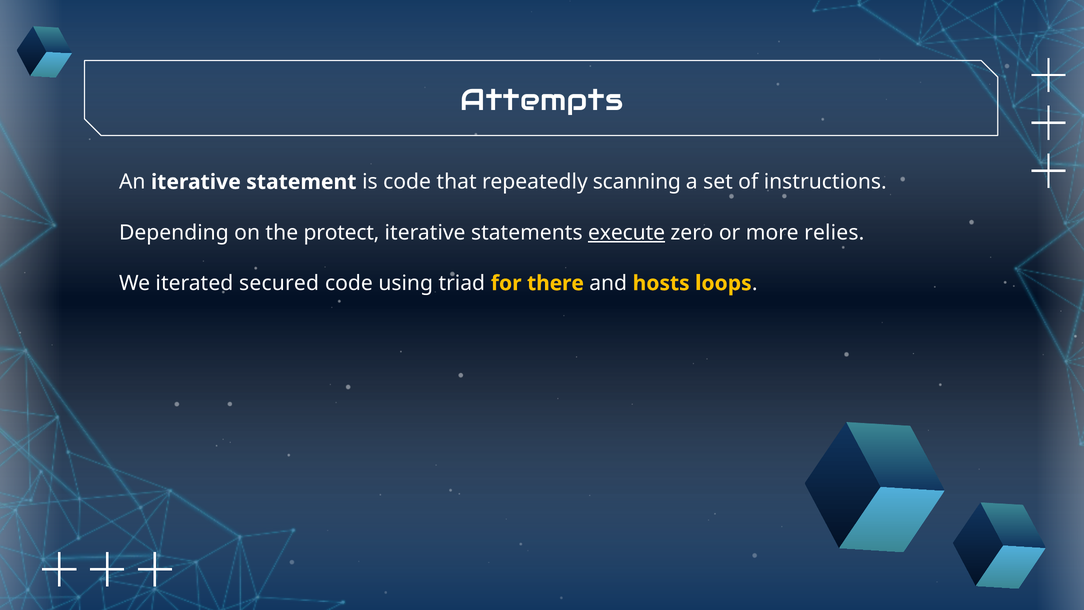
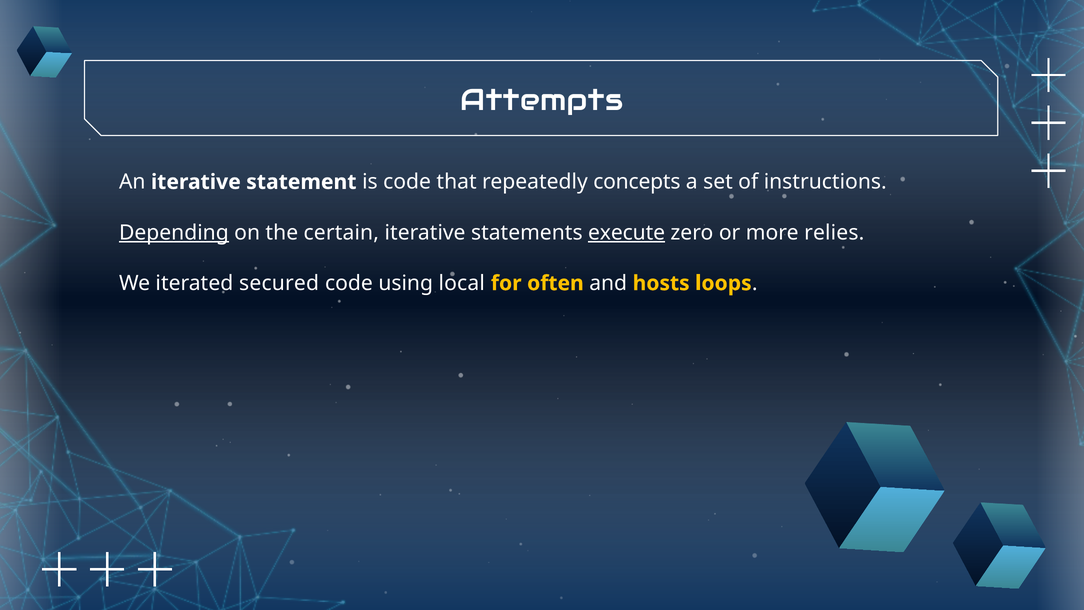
scanning: scanning -> concepts (637, 182)
Depending underline: none -> present (174, 233)
protect: protect -> certain (341, 233)
triad: triad -> local (462, 283)
there: there -> often (555, 283)
